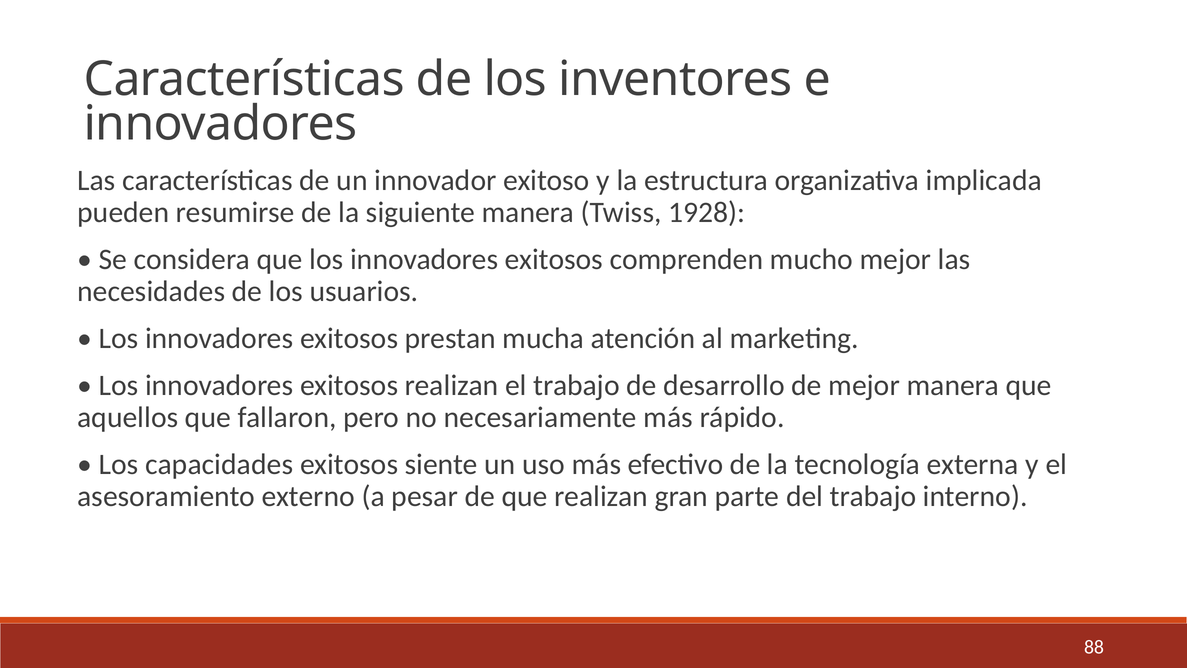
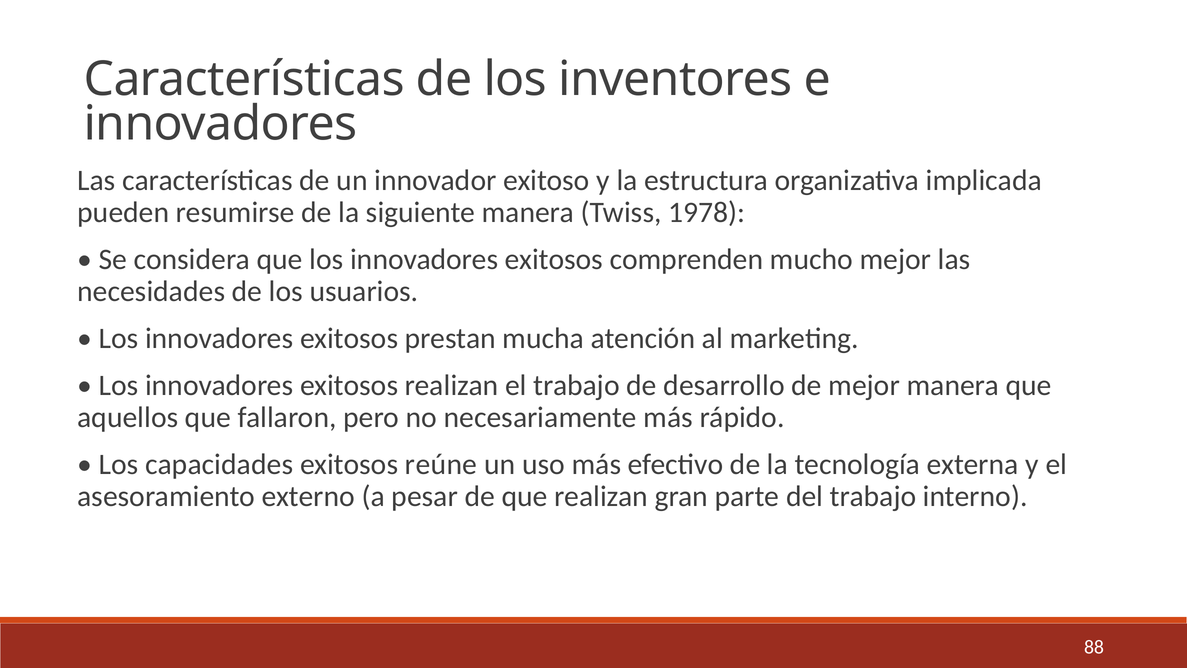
1928: 1928 -> 1978 (707, 212)
siente: siente -> reúne (441, 464)
